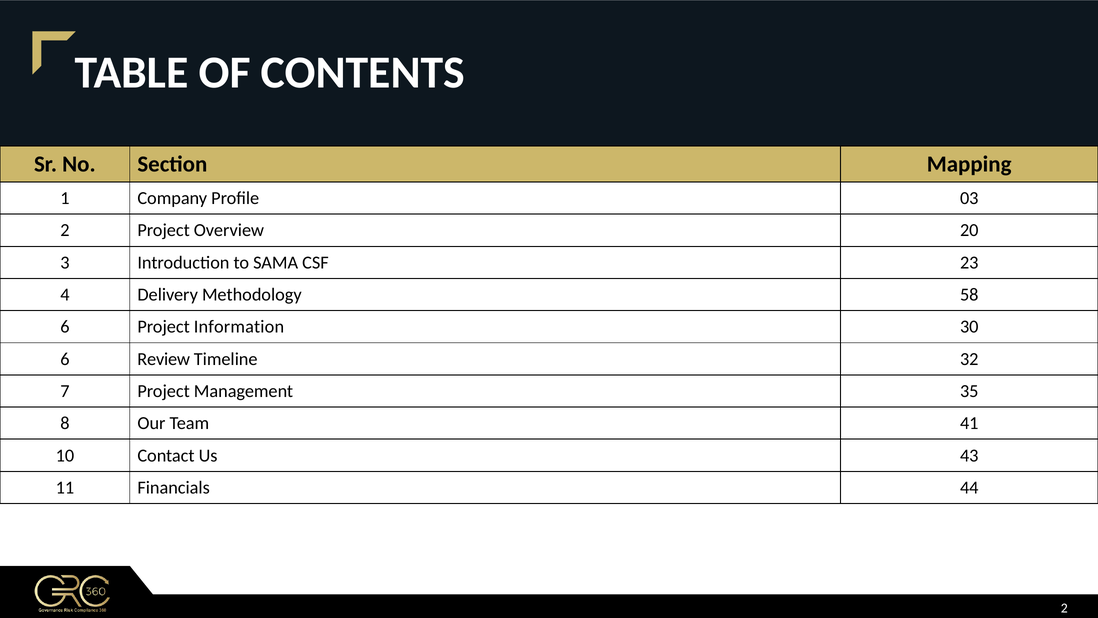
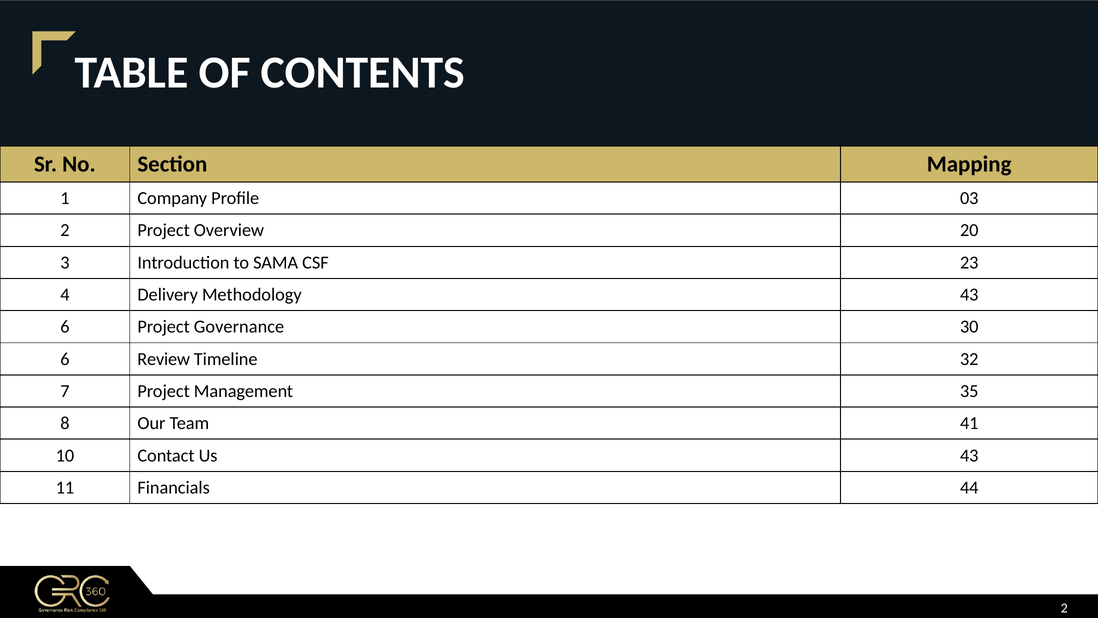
Methodology 58: 58 -> 43 (969, 295)
Information: Information -> Governance (239, 327)
